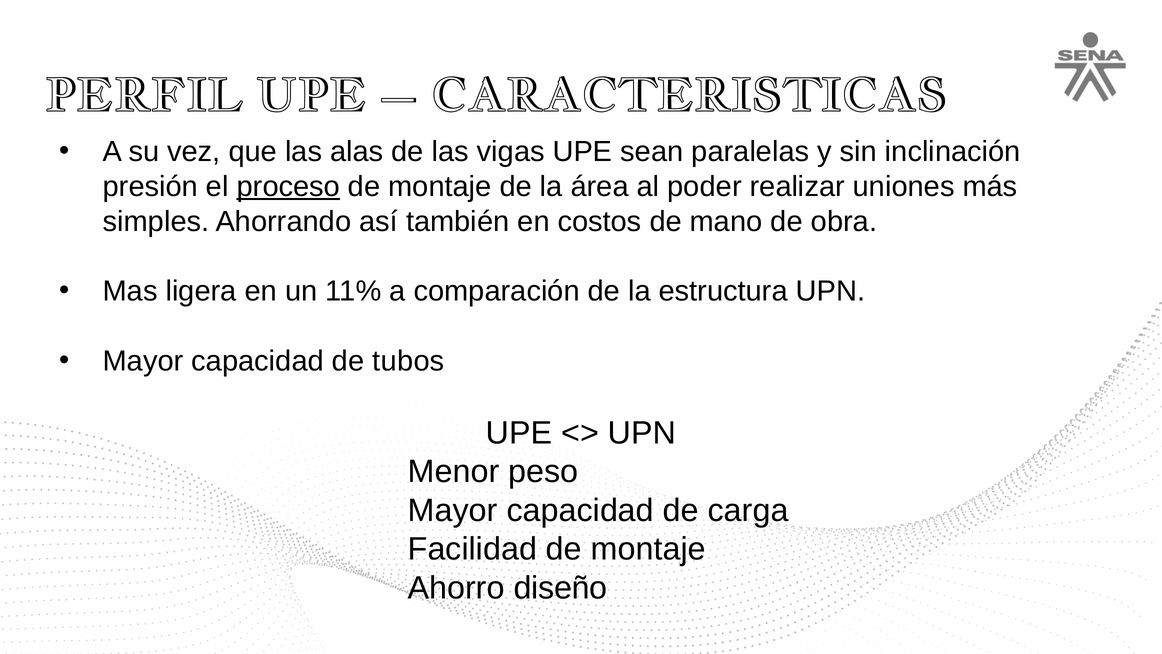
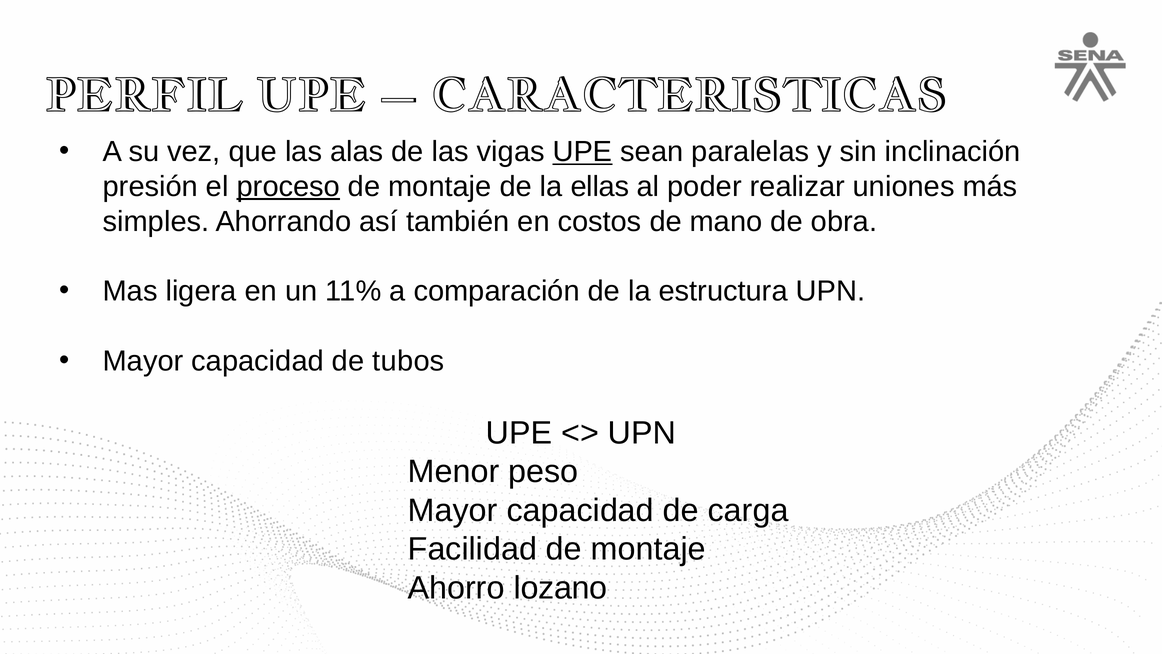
UPE underline: none -> present (583, 152)
área: área -> ellas (600, 186)
diseño: diseño -> lozano (560, 588)
